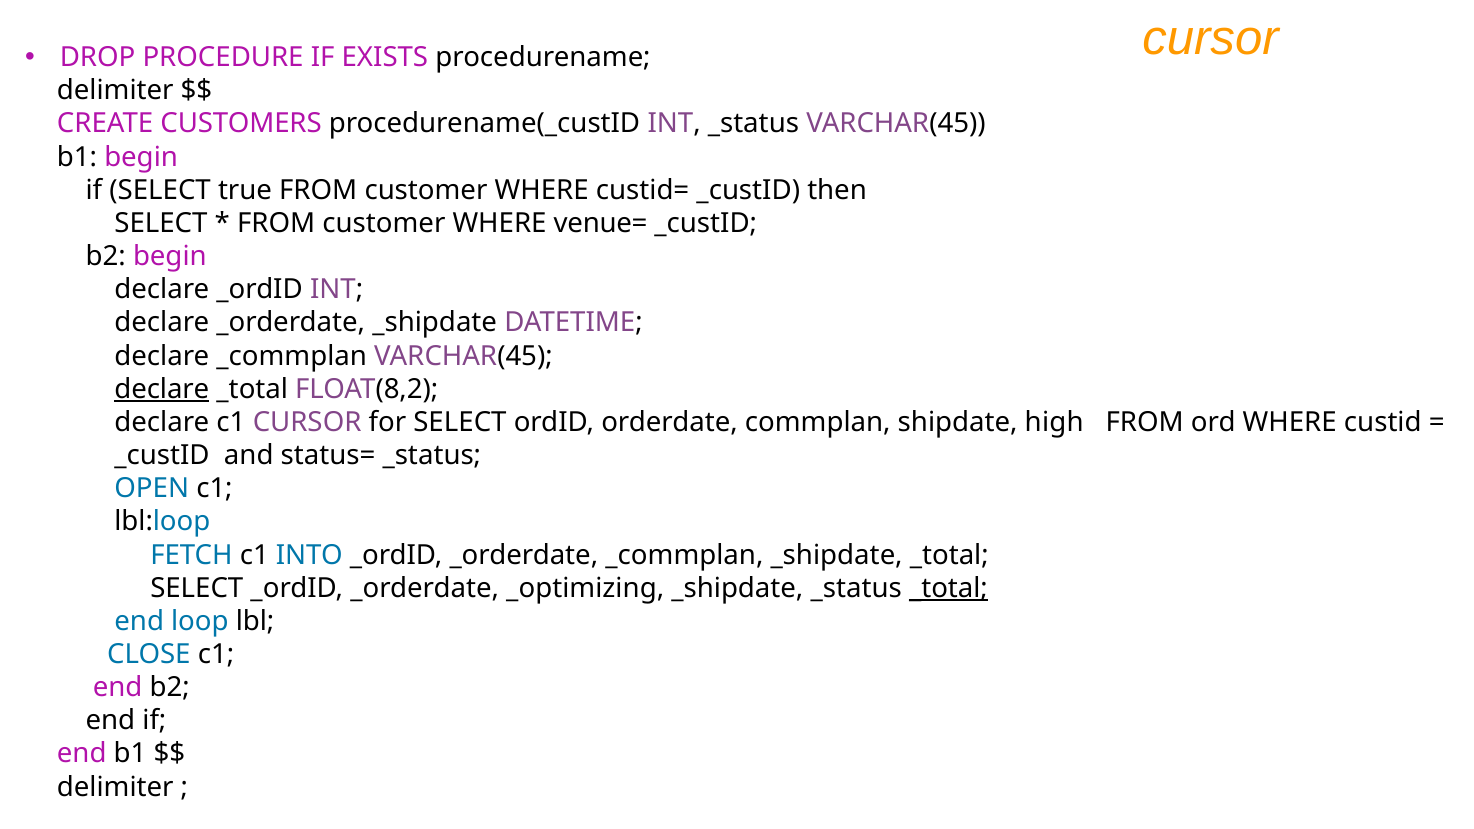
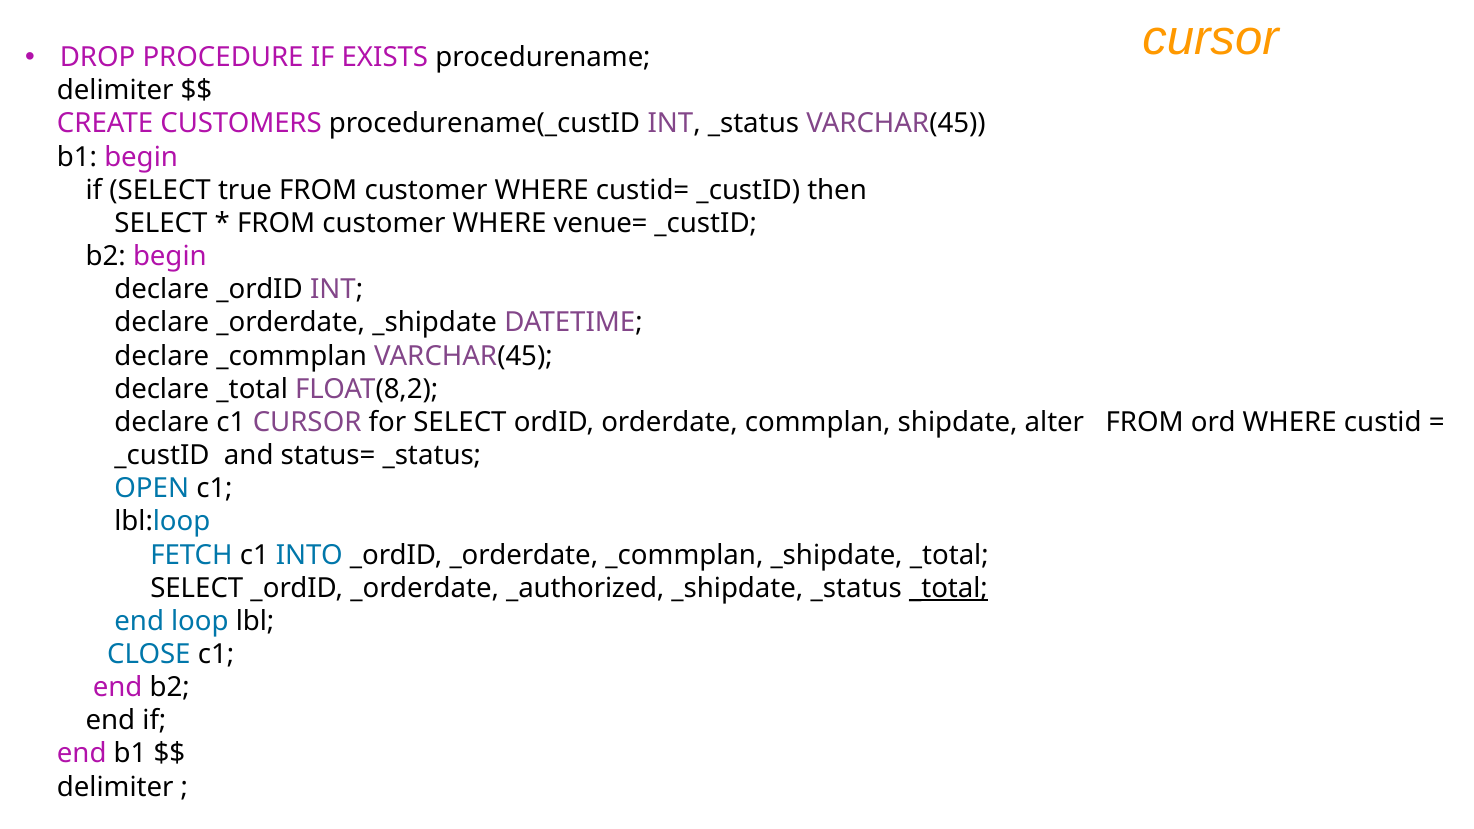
declare underline: present -> none (162, 389)
high: high -> alter (1054, 422)
_optimizing: _optimizing -> _authorized (585, 588)
